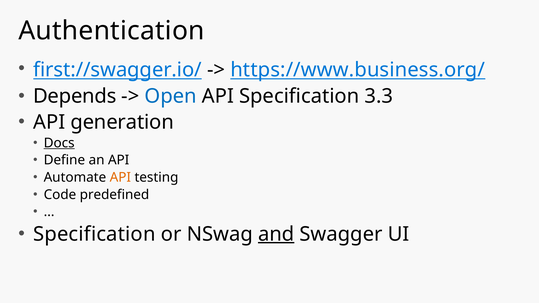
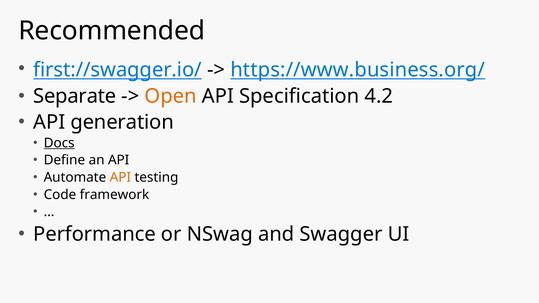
Authentication: Authentication -> Recommended (112, 31)
Depends: Depends -> Separate (75, 96)
Open colour: blue -> orange (171, 96)
3.3: 3.3 -> 4.2 (379, 96)
predefined: predefined -> framework (114, 195)
Specification: Specification -> Performance (95, 234)
and underline: present -> none (276, 234)
